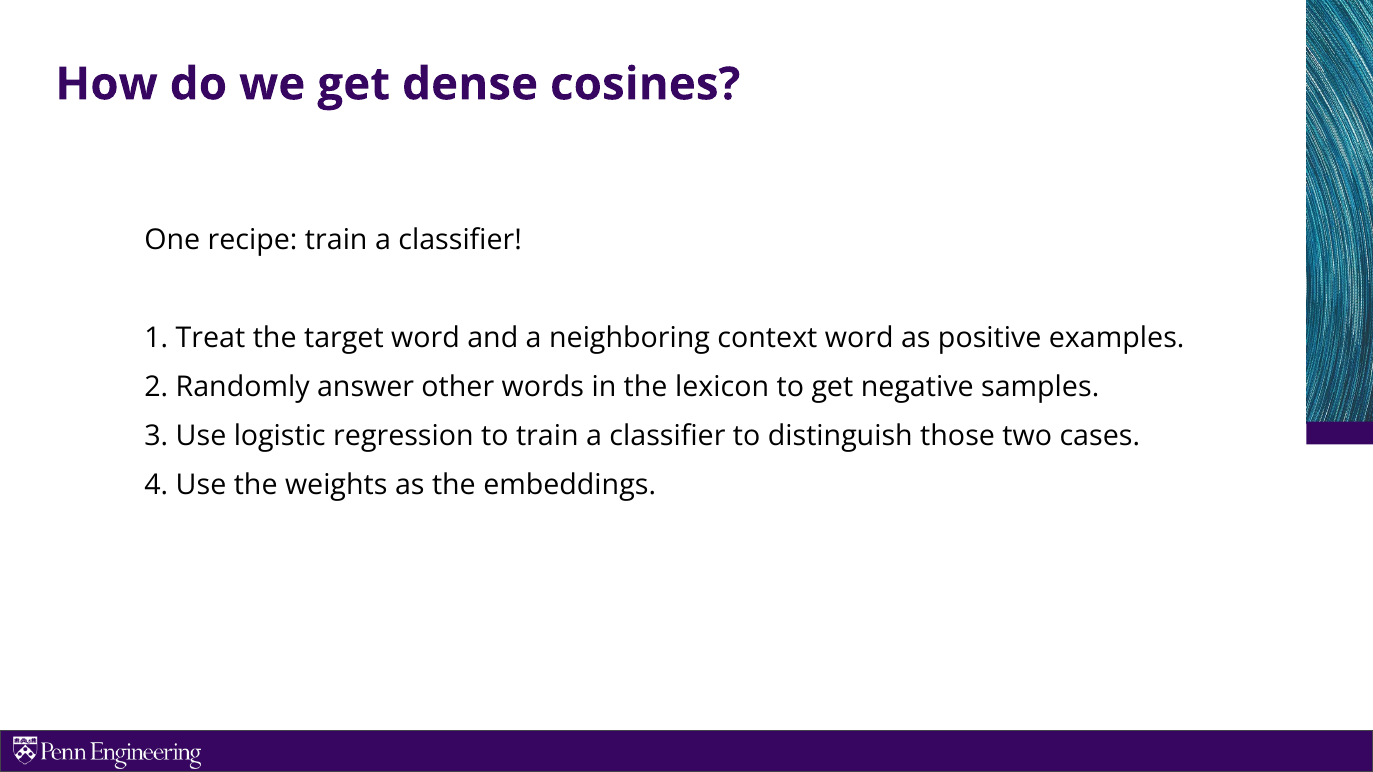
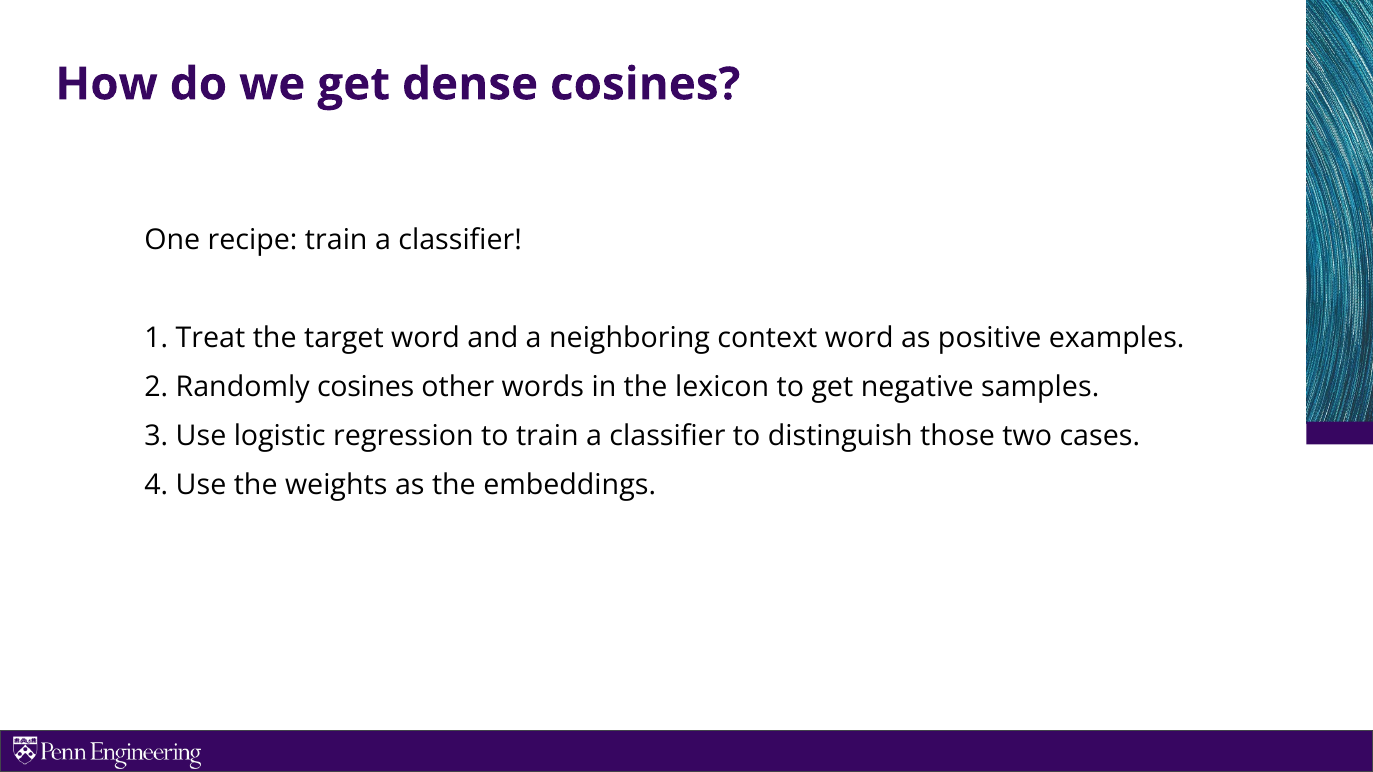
Randomly answer: answer -> cosines (366, 387)
